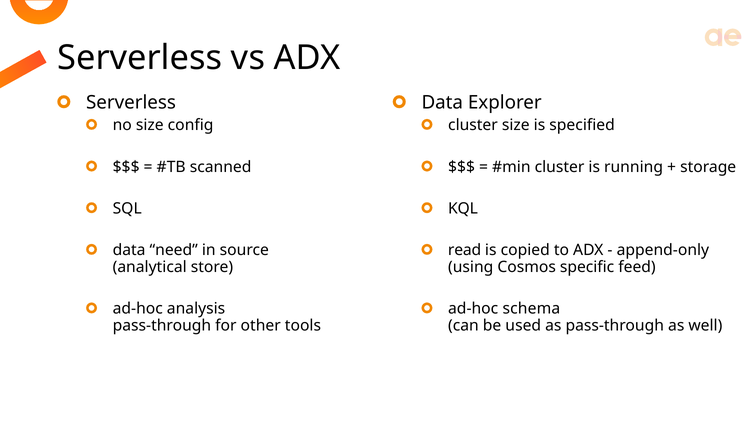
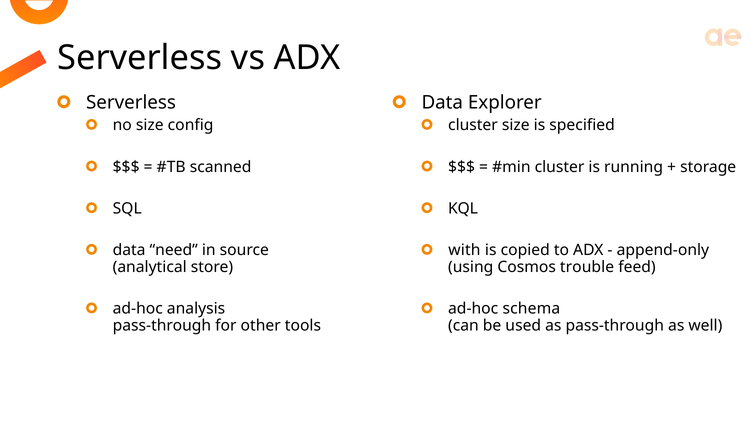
read: read -> with (464, 250)
specific: specific -> trouble (587, 267)
